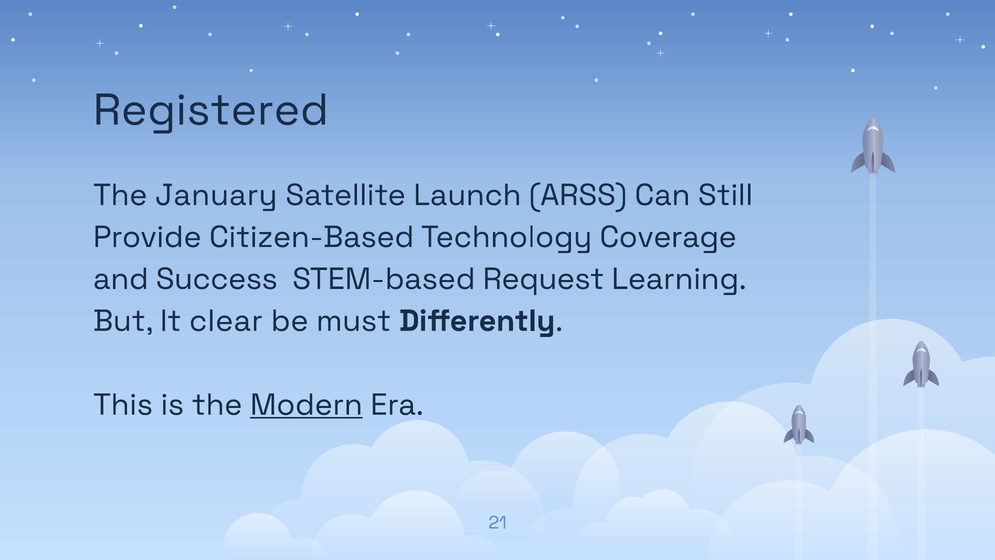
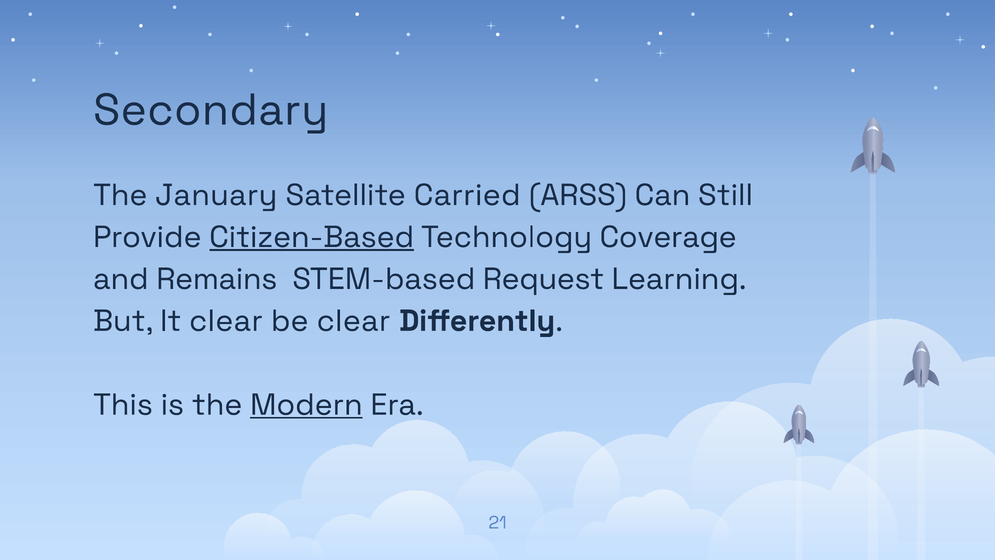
Registered: Registered -> Secondary (211, 110)
Launch: Launch -> Carried (467, 195)
Citizen-Based underline: none -> present (312, 237)
Success: Success -> Remains (217, 279)
be must: must -> clear (353, 321)
